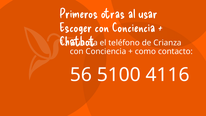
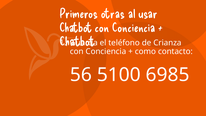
Escoger: Escoger -> Chatbot (76, 28)
4116: 4116 -> 6985 (168, 75)
